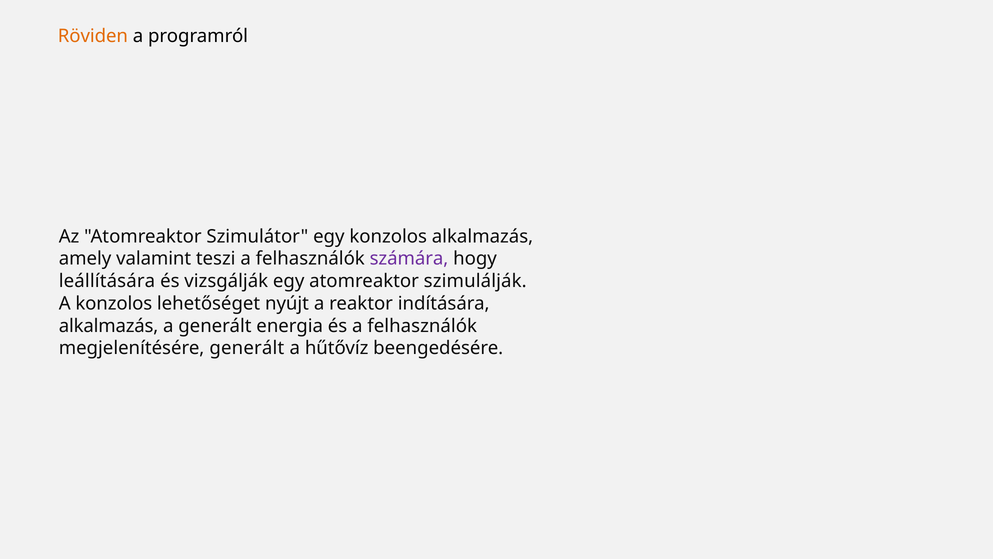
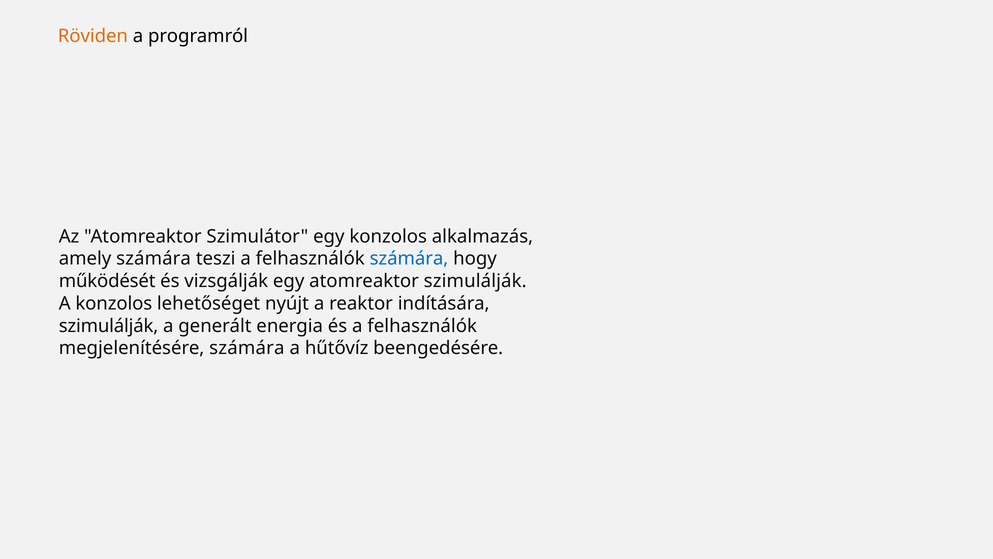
amely valamint: valamint -> számára (154, 259)
számára colour: purple -> blue (409, 259)
leállítására: leállítására -> működését (107, 281)
alkalmazás: alkalmazás -> szimulálják (109, 326)
megjelenítésére generált: generált -> számára (247, 348)
